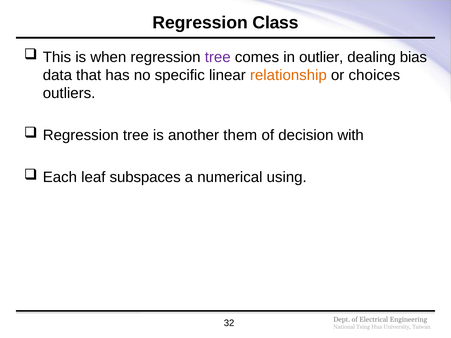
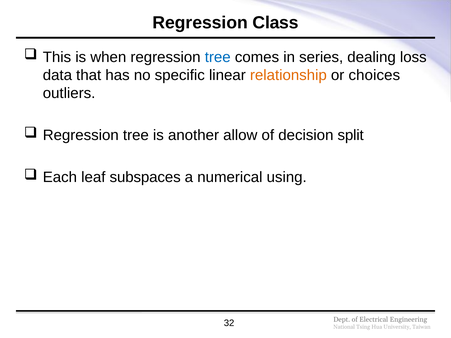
tree colour: purple -> blue (218, 57)
outlier: outlier -> series (321, 57)
bias: bias -> loss (413, 57)
them: them -> allow (240, 135)
with: with -> split (351, 135)
